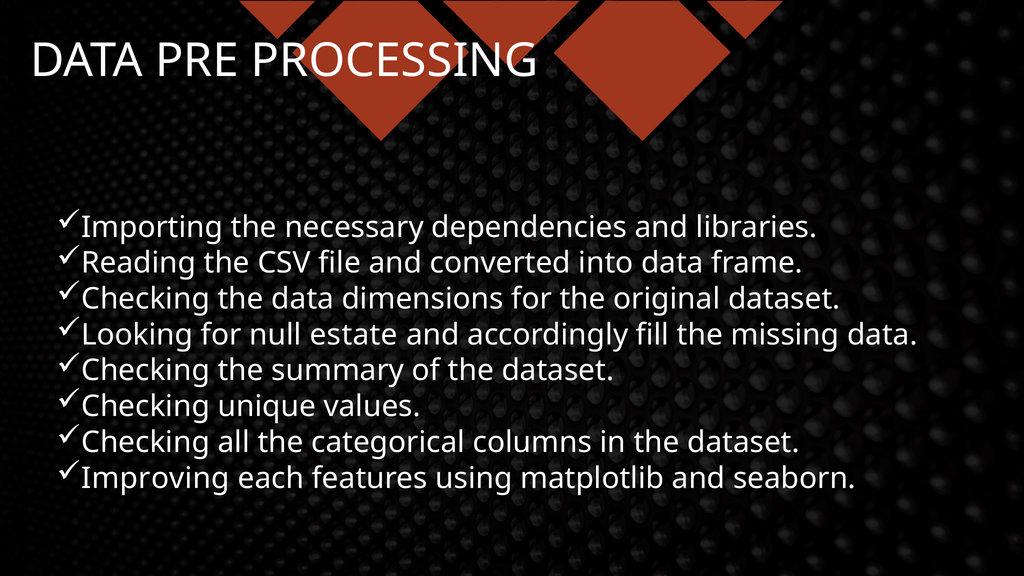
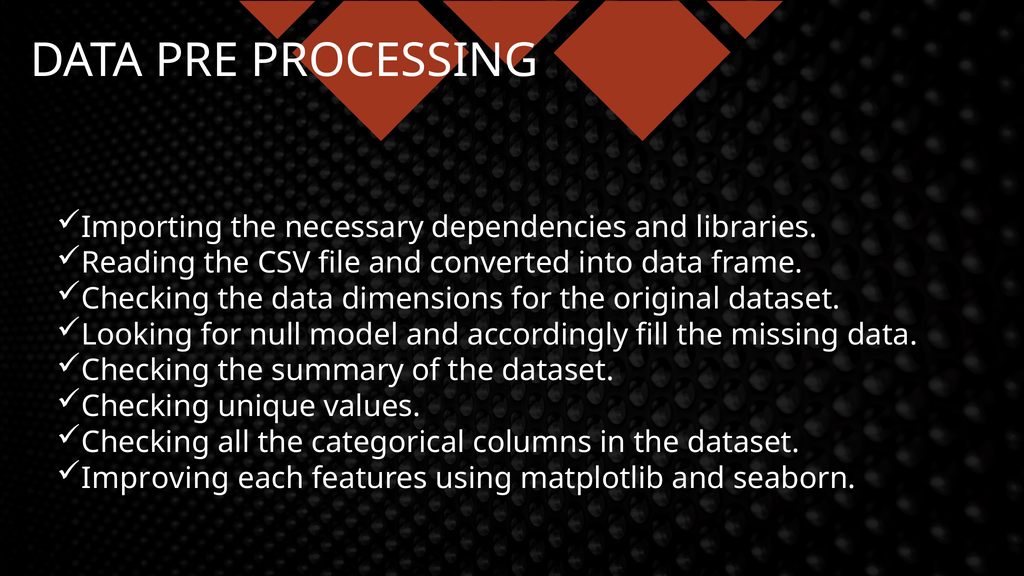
estate: estate -> model (354, 335)
